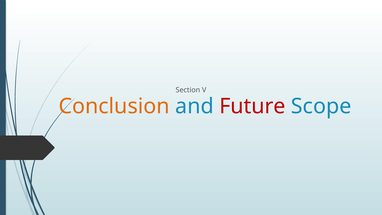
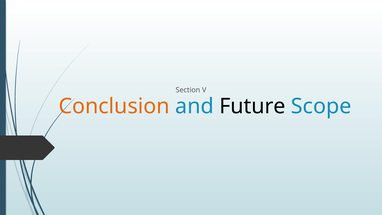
Future colour: red -> black (252, 106)
